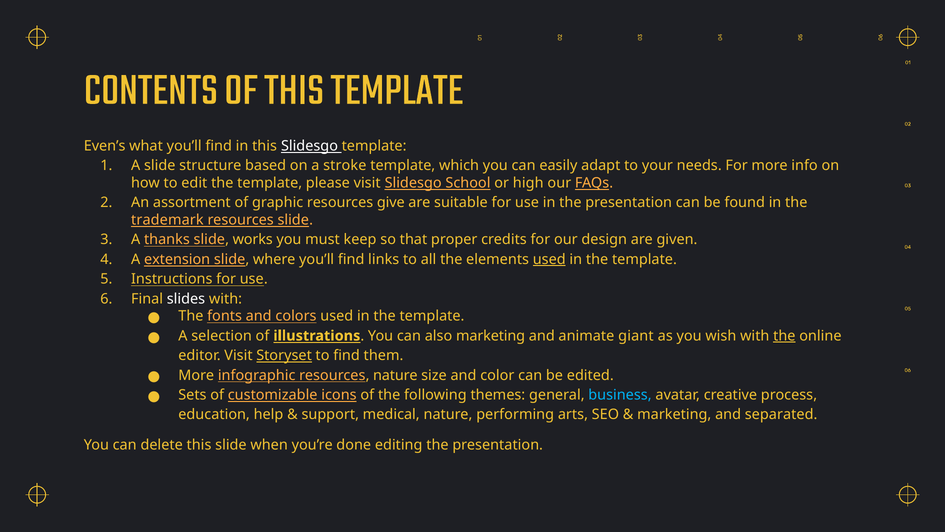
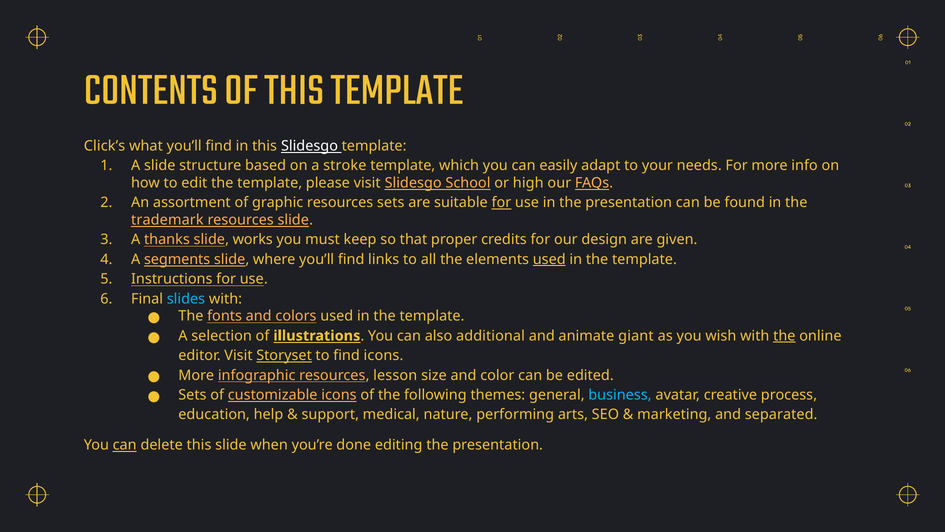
Even’s: Even’s -> Click’s (105, 146)
resources give: give -> sets (391, 203)
for underline: none -> present (501, 203)
extension: extension -> segments (177, 259)
slides colour: white -> light blue (186, 299)
also marketing: marketing -> additional (490, 336)
find them: them -> icons (383, 355)
resources nature: nature -> lesson (395, 375)
can underline: none -> present (125, 445)
